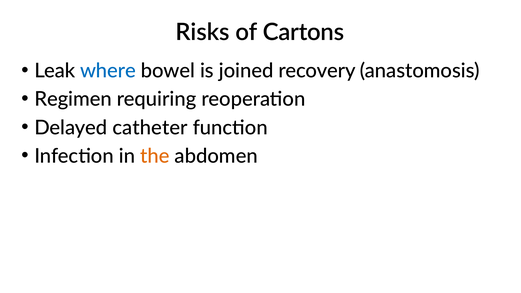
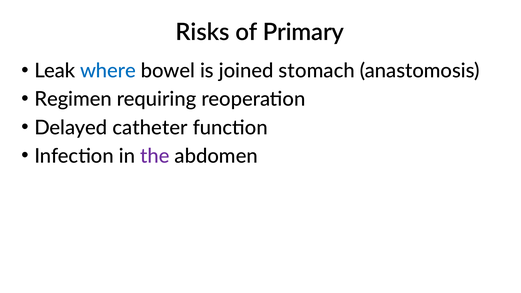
Cartons: Cartons -> Primary (304, 32)
recovery: recovery -> stomach (317, 71)
the colour: orange -> purple (155, 156)
